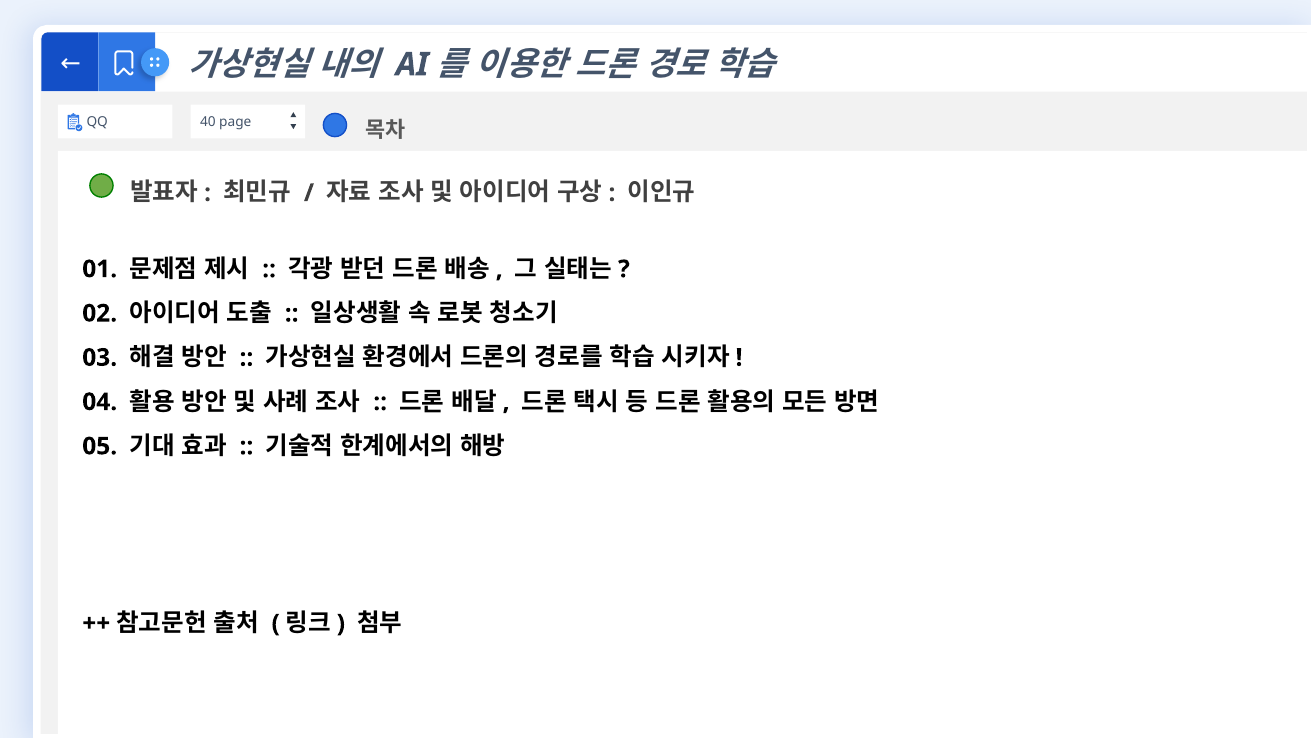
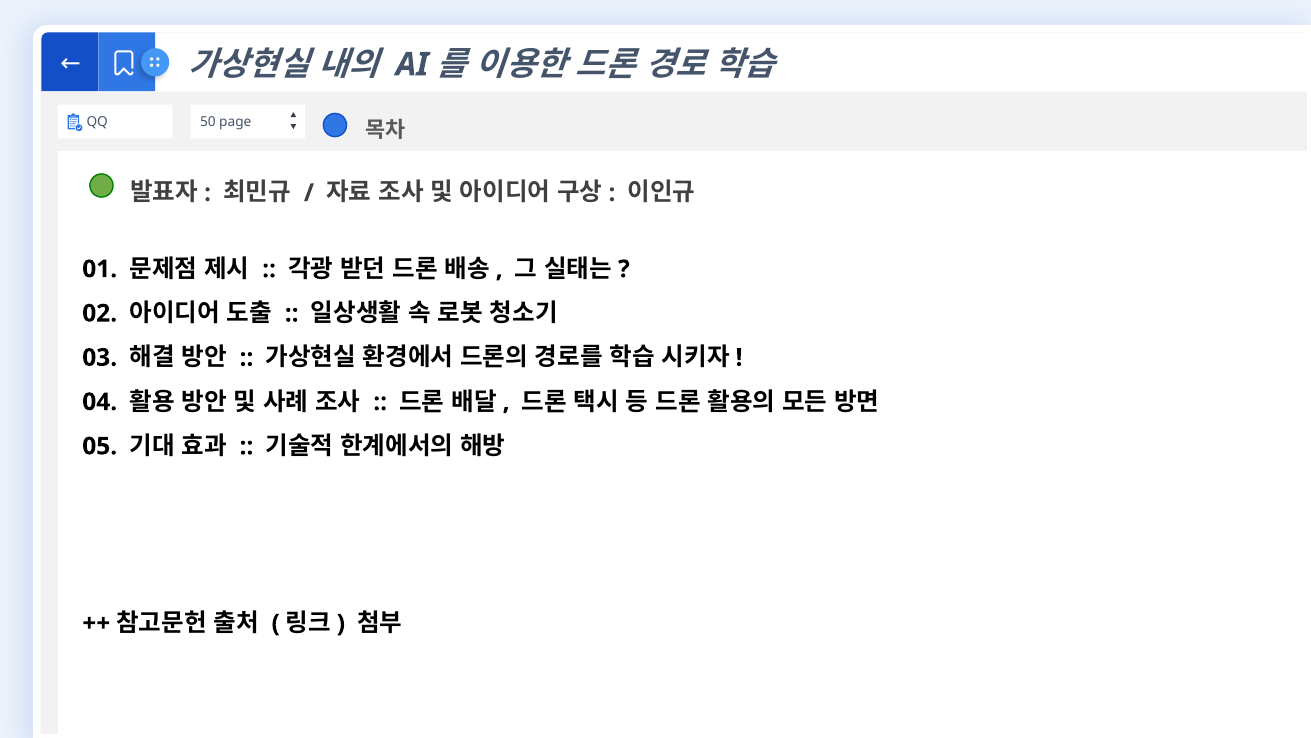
40: 40 -> 50 (208, 122)
